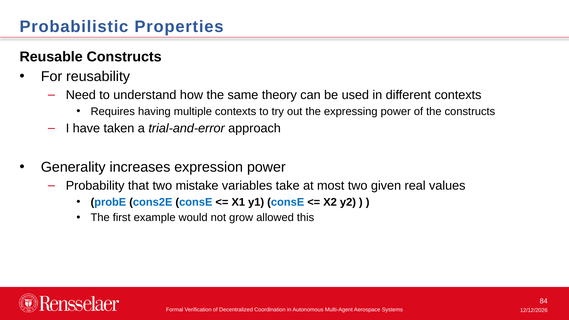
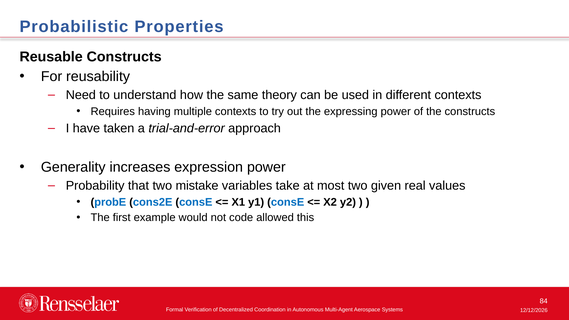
grow: grow -> code (241, 218)
